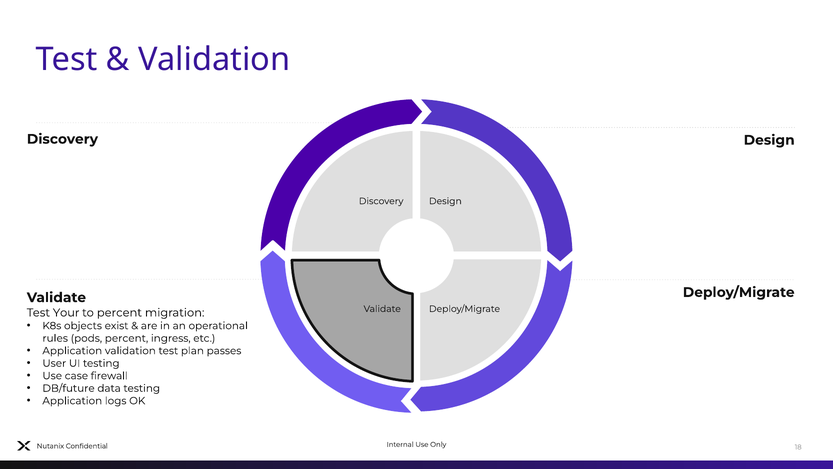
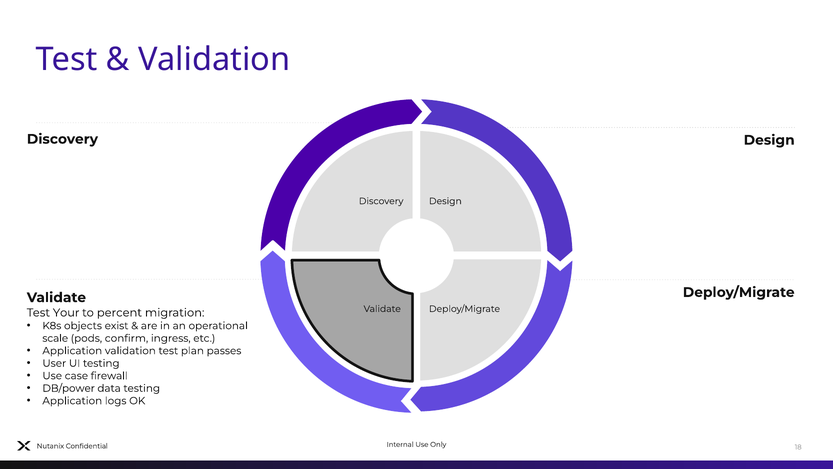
rules: rules -> scale (55, 338)
pods percent: percent -> confirm (126, 338)
DB/future: DB/future -> DB/power (69, 388)
